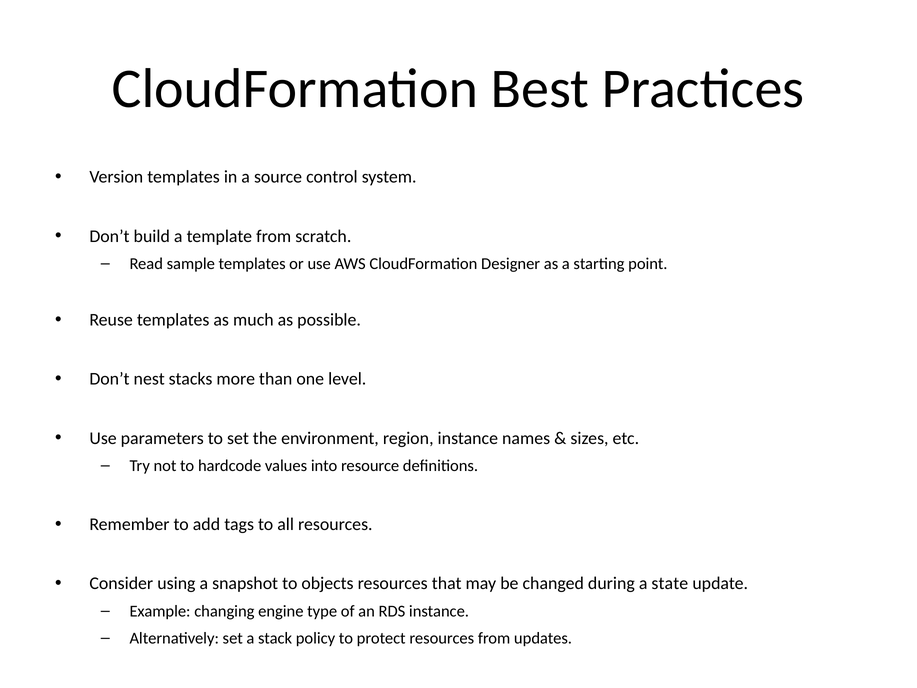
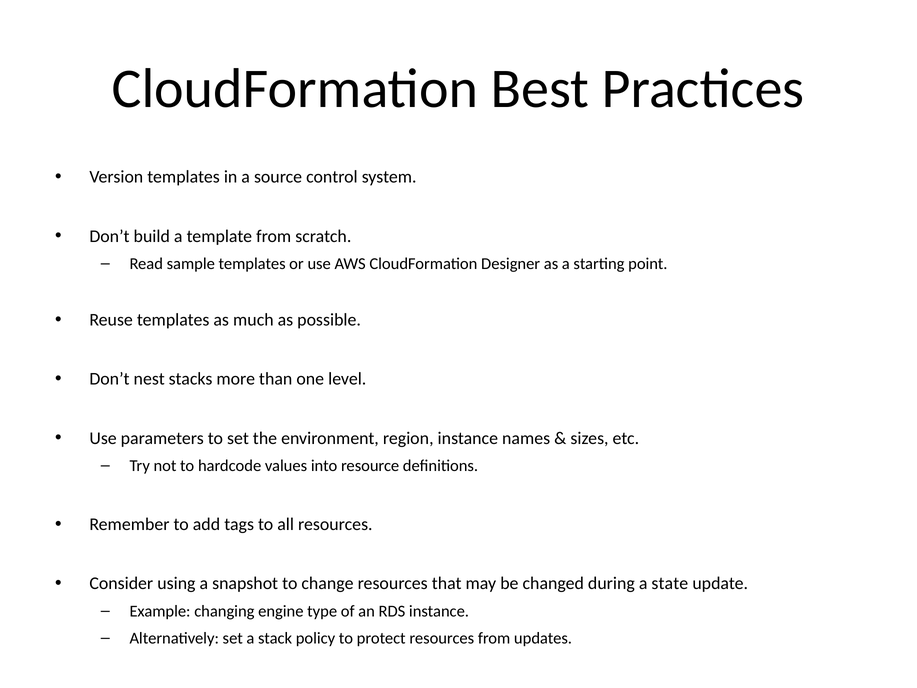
objects: objects -> change (327, 583)
